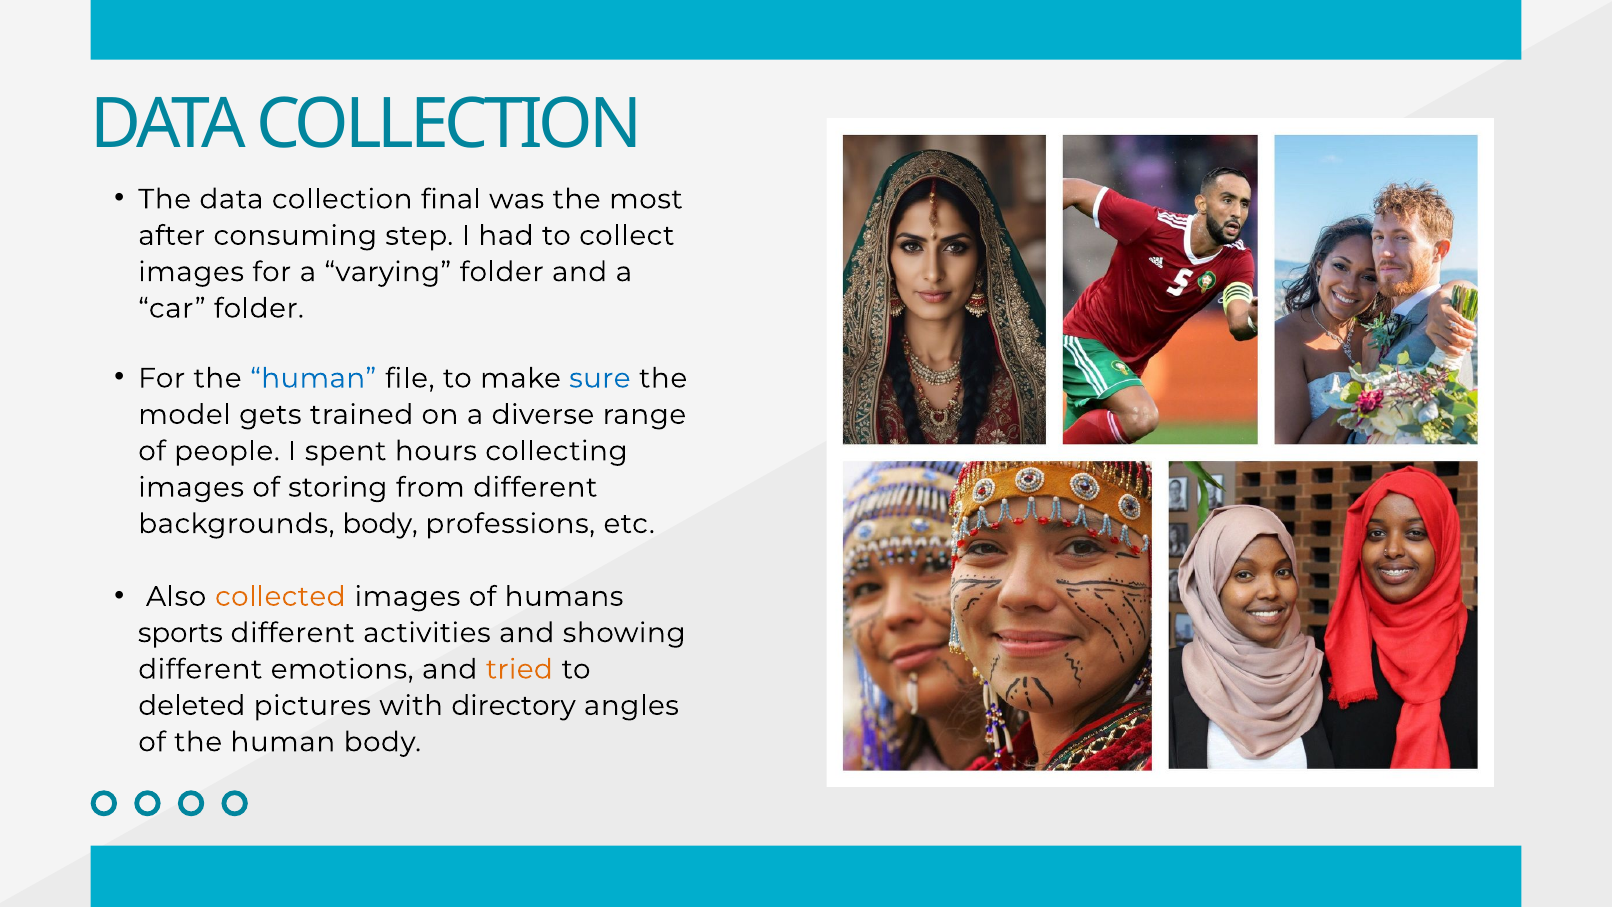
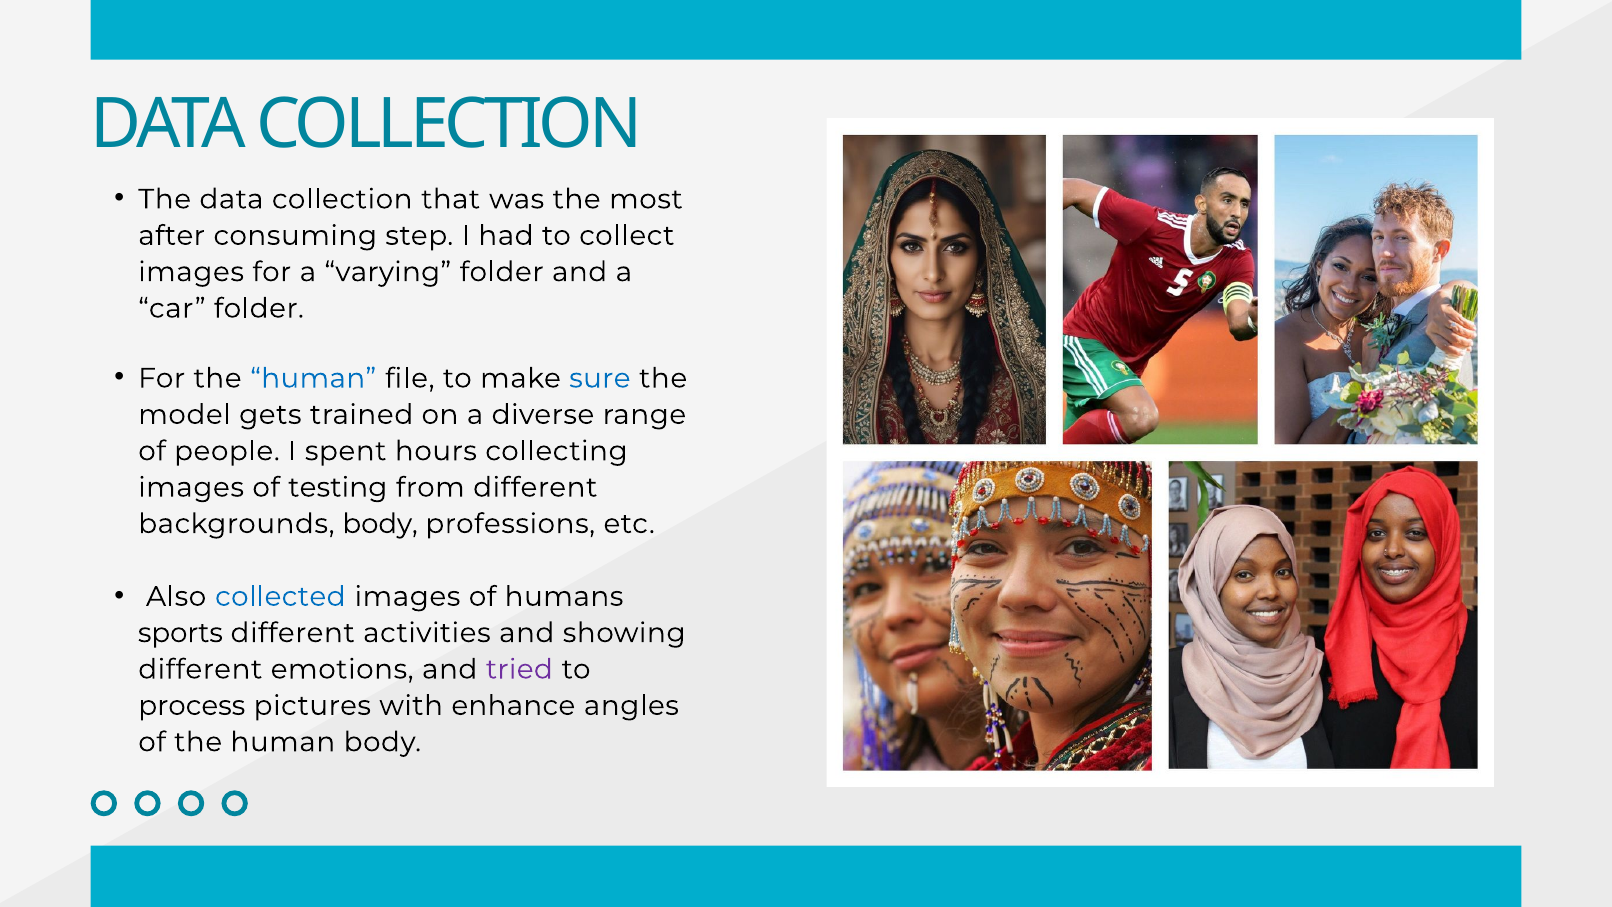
final: final -> that (451, 199)
storing: storing -> testing (338, 487)
collected colour: orange -> blue (280, 596)
tried colour: orange -> purple (519, 669)
deleted: deleted -> process (192, 705)
directory: directory -> enhance (513, 705)
